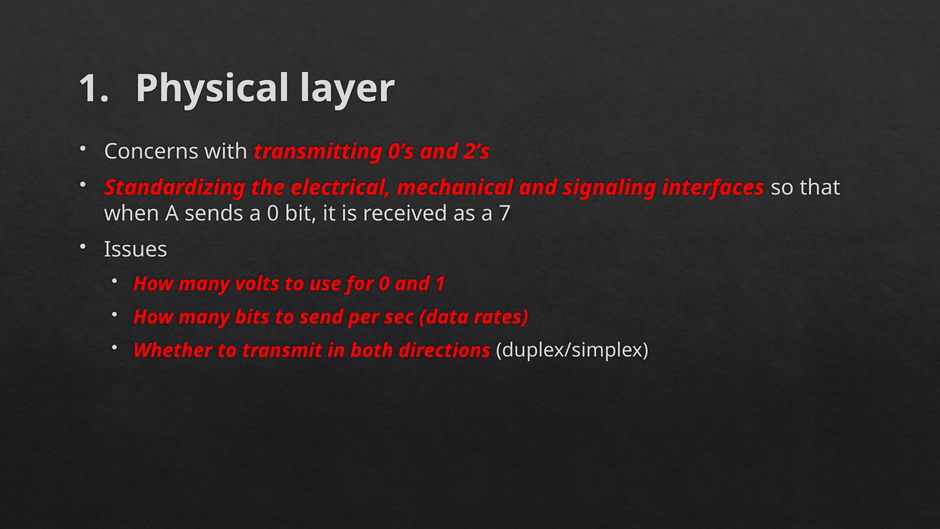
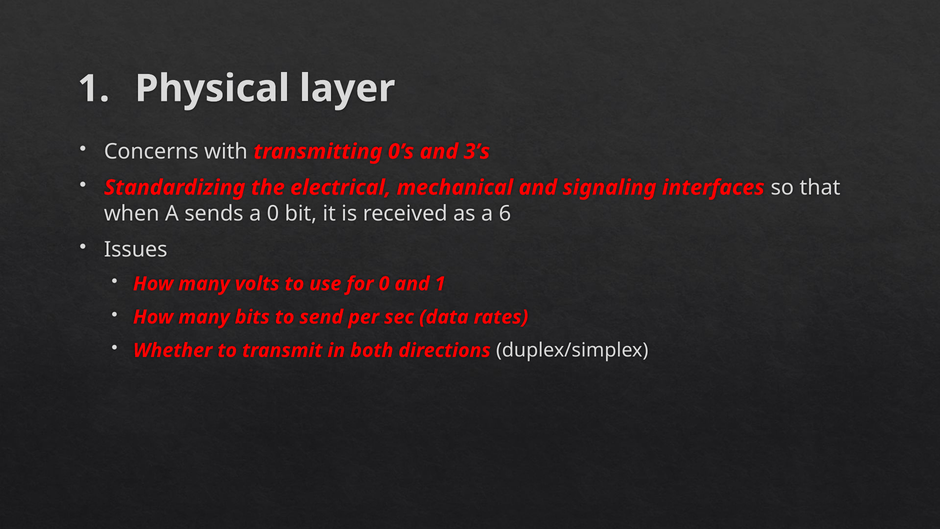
2’s: 2’s -> 3’s (477, 151)
7: 7 -> 6 (505, 213)
